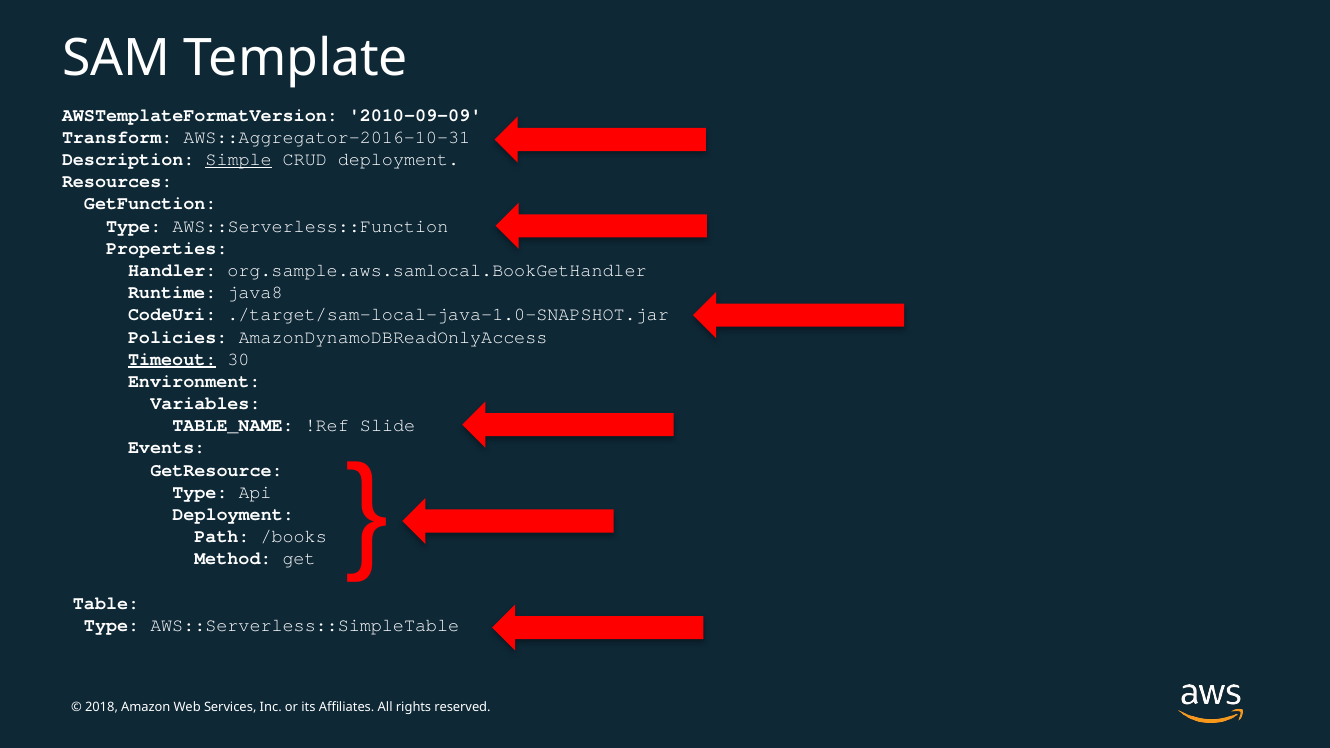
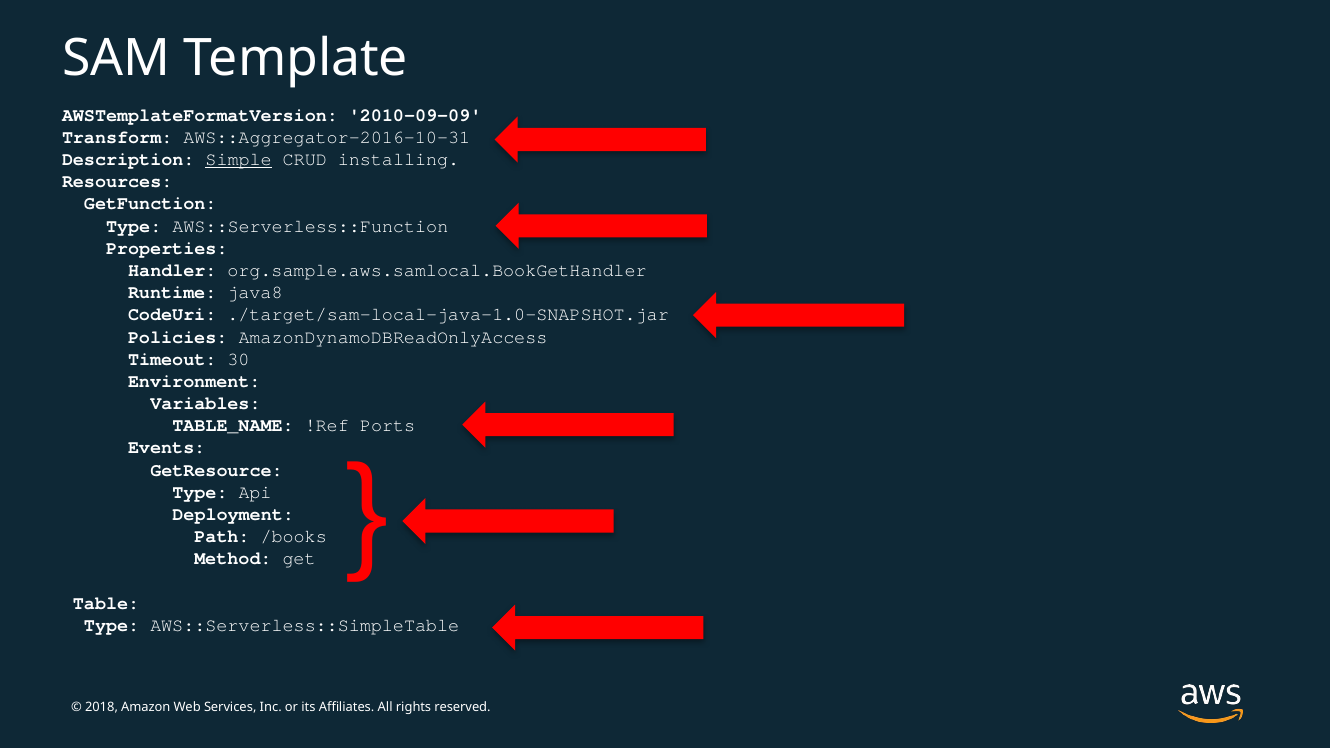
CRUD deployment: deployment -> installing (399, 159)
Timeout underline: present -> none (172, 359)
Slide: Slide -> Ports (388, 426)
